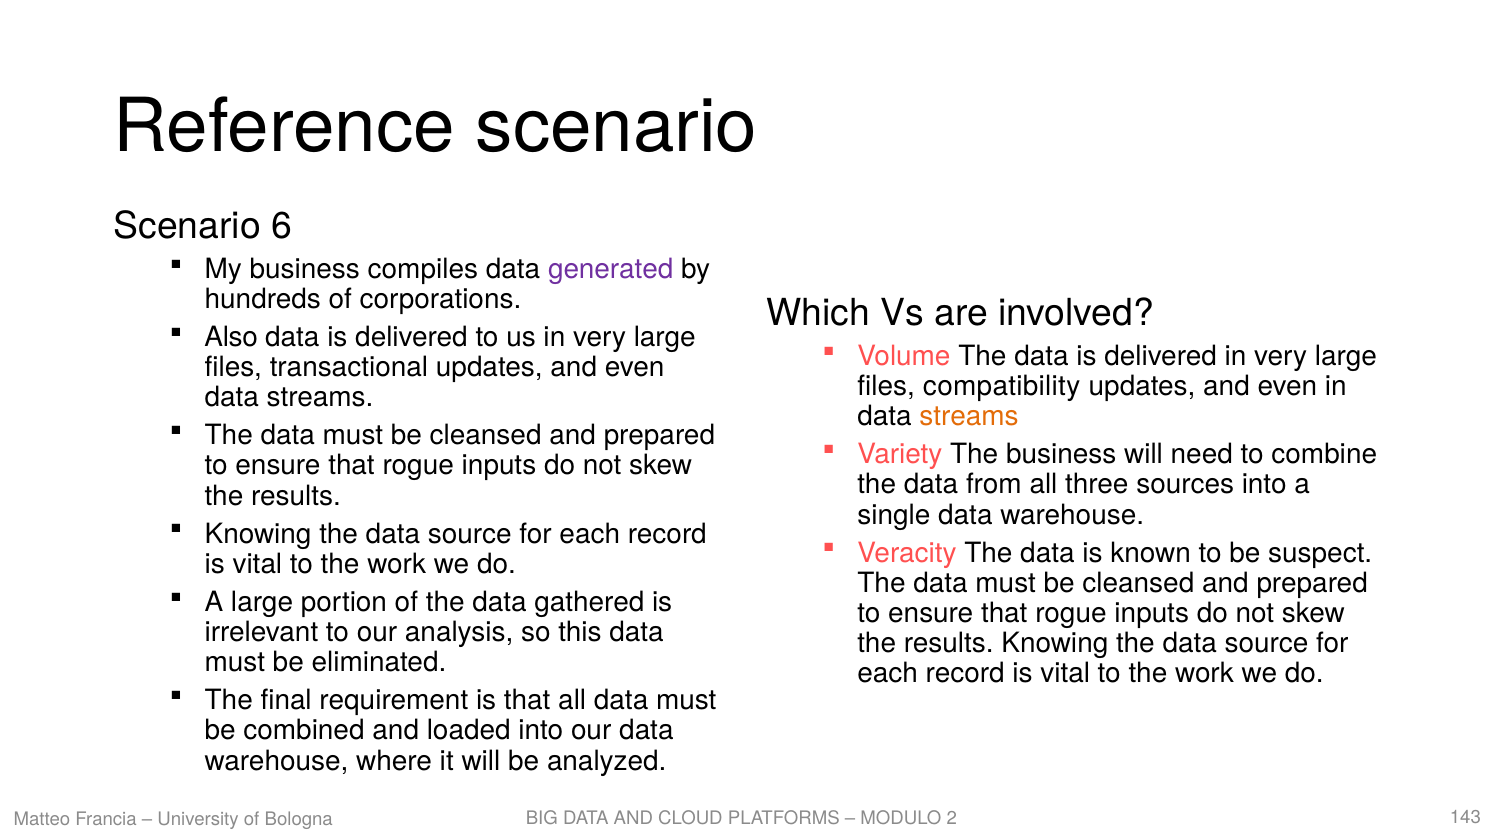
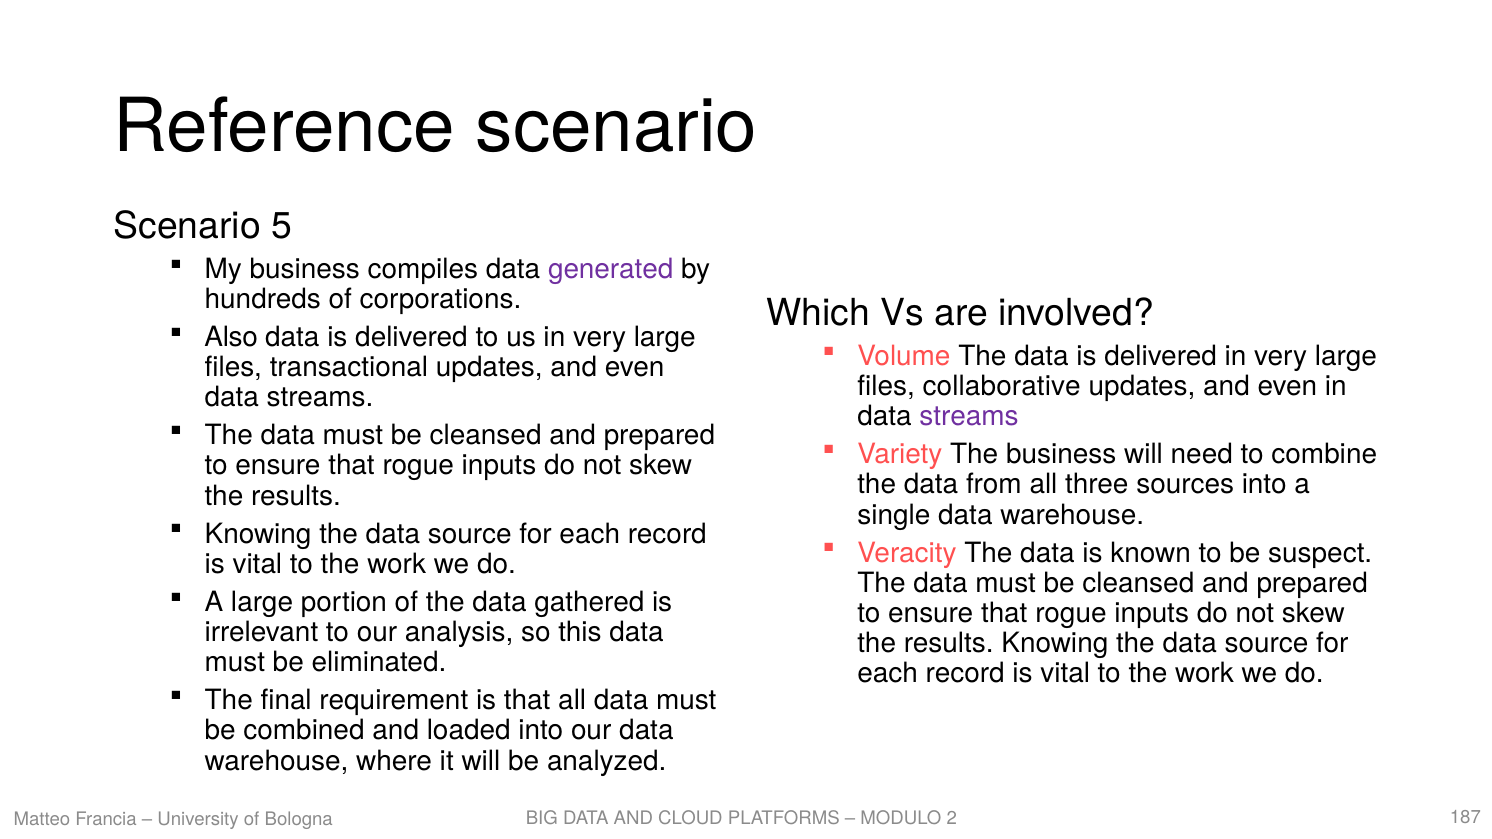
6: 6 -> 5 (282, 226)
compatibility: compatibility -> collaborative (1002, 386)
streams colour: orange -> purple (969, 417)
143: 143 -> 187 (1465, 818)
